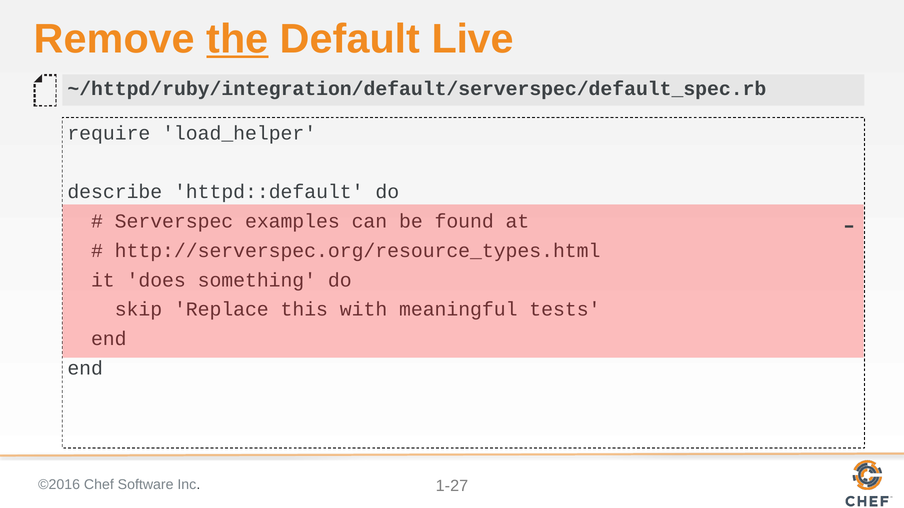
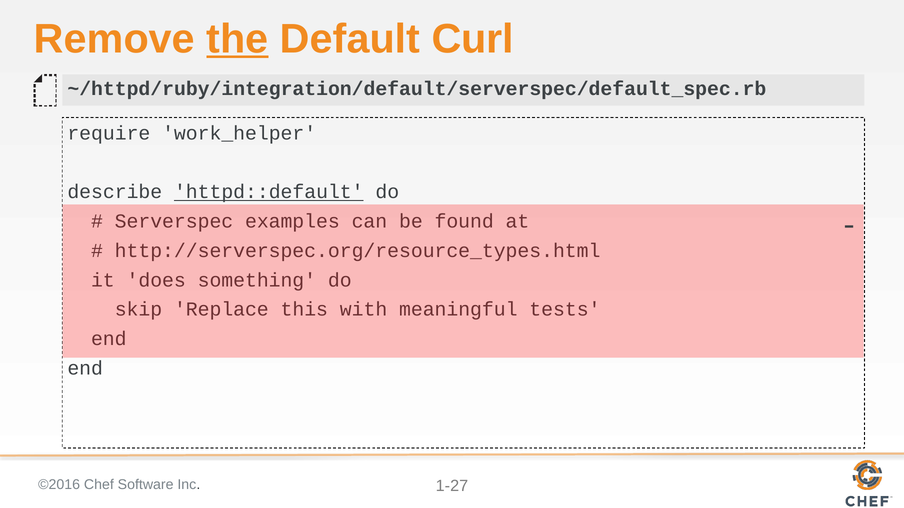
Live: Live -> Curl (473, 39)
load_helper: load_helper -> work_helper (239, 133)
httpd::default underline: none -> present (269, 192)
